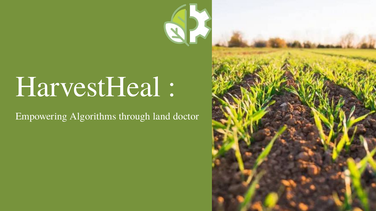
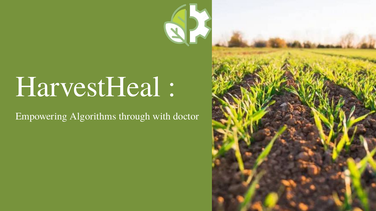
land: land -> with (162, 116)
